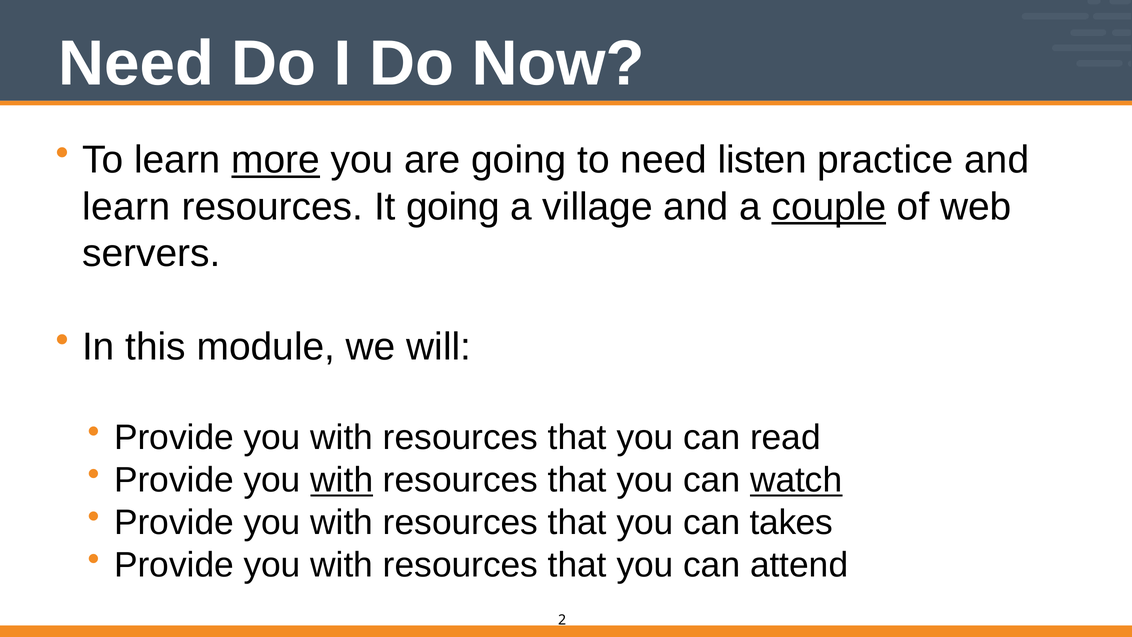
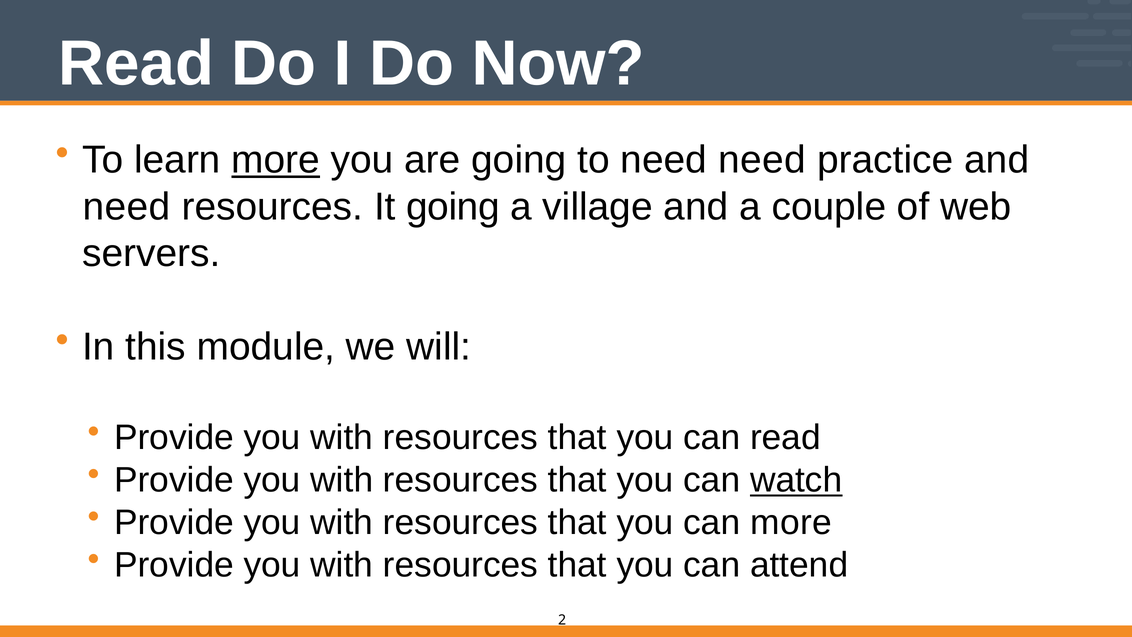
Need: Need -> Read (136, 64)
need listen: listen -> need (762, 160)
learn: learn -> need (126, 207)
couple underline: present -> none (829, 207)
with underline: present -> none (342, 480)
can takes: takes -> more (791, 522)
